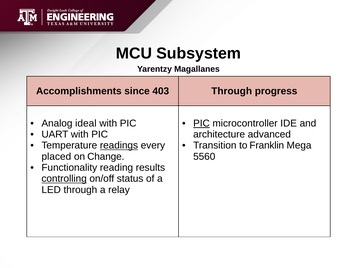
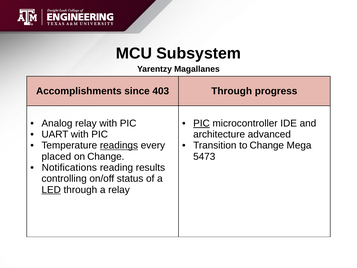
Analog ideal: ideal -> relay (86, 123)
to Franklin: Franklin -> Change (267, 145)
5560: 5560 -> 5473 (204, 156)
Functionality: Functionality -> Notifications (69, 167)
controlling underline: present -> none (64, 179)
LED underline: none -> present (51, 190)
